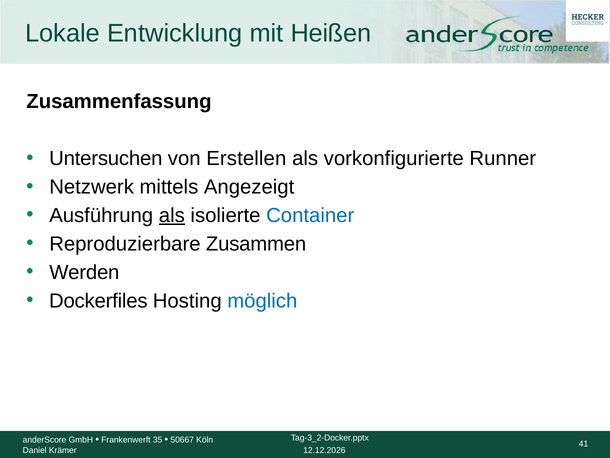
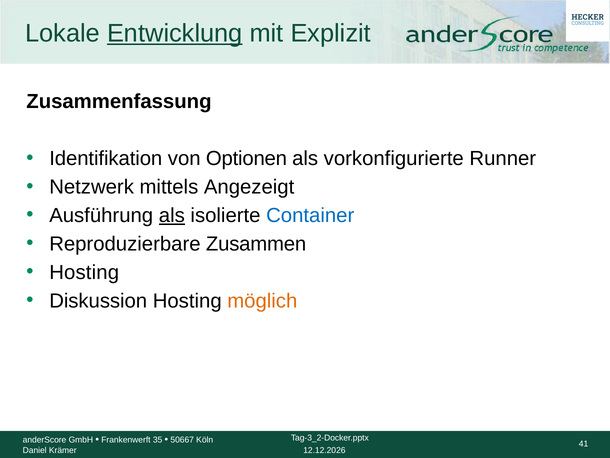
Entwicklung underline: none -> present (175, 33)
Heißen: Heißen -> Explizit (331, 33)
Untersuchen: Untersuchen -> Identifikation (106, 158)
Erstellen: Erstellen -> Optionen (246, 158)
Werden: Werden -> Hosting (84, 272)
Dockerfiles: Dockerfiles -> Diskussion (98, 301)
möglich colour: blue -> orange (262, 301)
